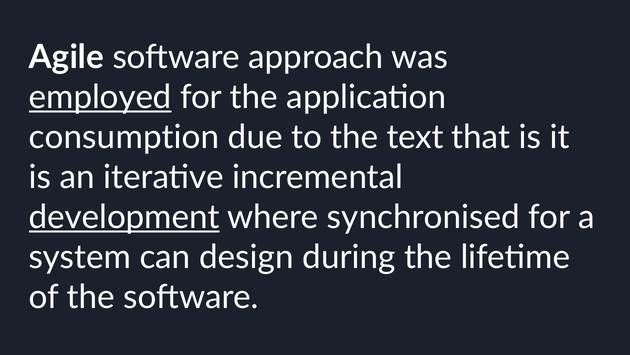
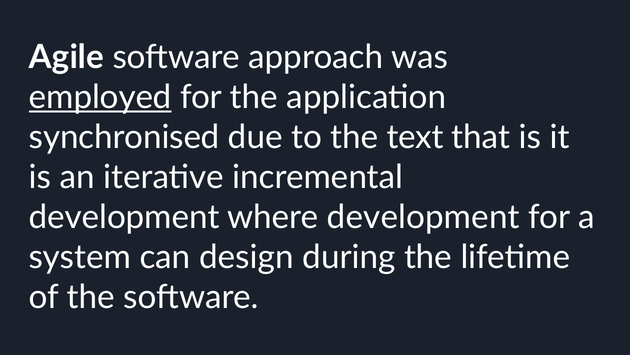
consumption: consumption -> synchronised (124, 137)
development underline: present -> none (124, 217)
where synchronised: synchronised -> development (423, 217)
